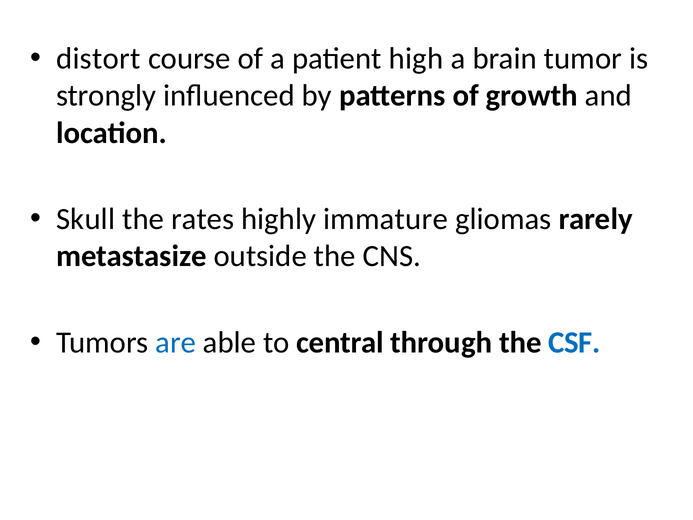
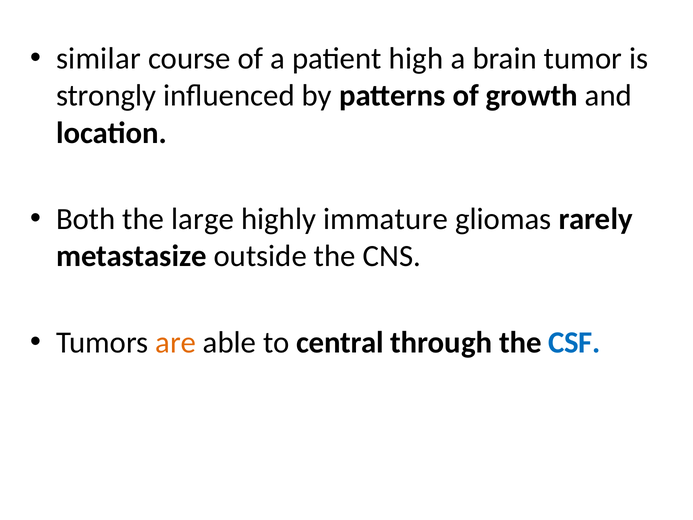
distort: distort -> similar (98, 59)
Skull: Skull -> Both (86, 219)
rates: rates -> large (203, 219)
are colour: blue -> orange (176, 342)
